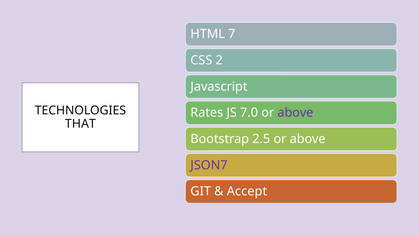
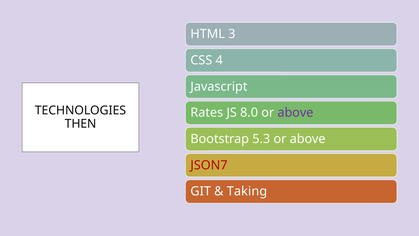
7: 7 -> 3 (232, 34)
2: 2 -> 4 (219, 60)
7.0: 7.0 -> 8.0 (249, 113)
THAT: THAT -> THEN (81, 124)
2.5: 2.5 -> 5.3 (261, 139)
JSON7 colour: purple -> red (209, 165)
Accept: Accept -> Taking (247, 191)
